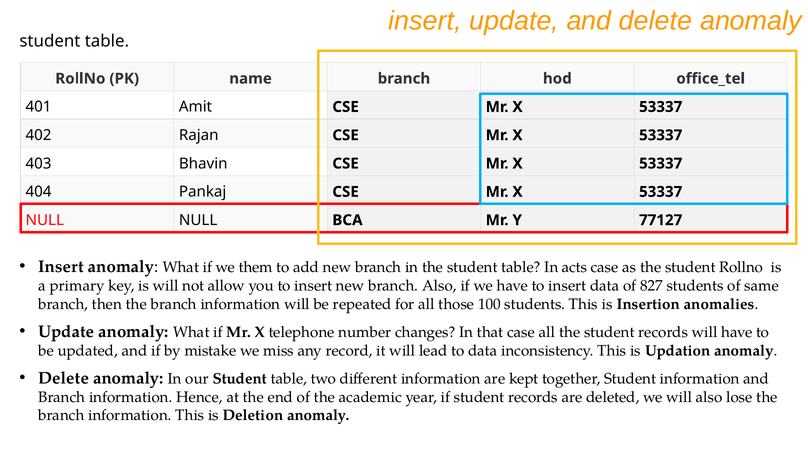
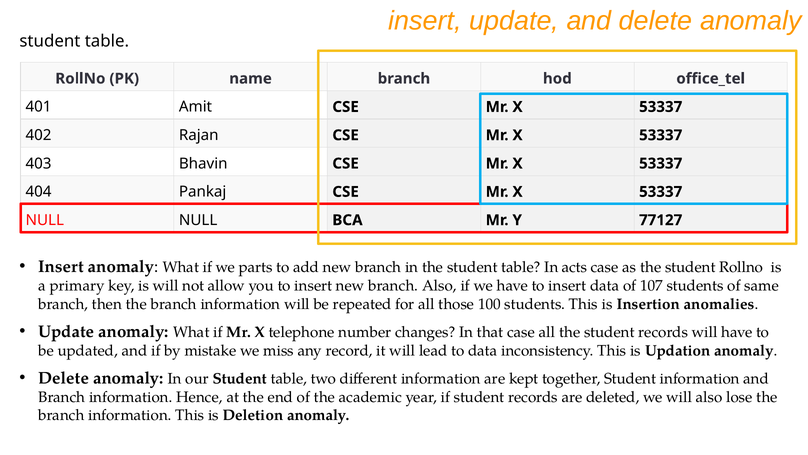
them: them -> parts (256, 267)
827: 827 -> 107 (652, 286)
